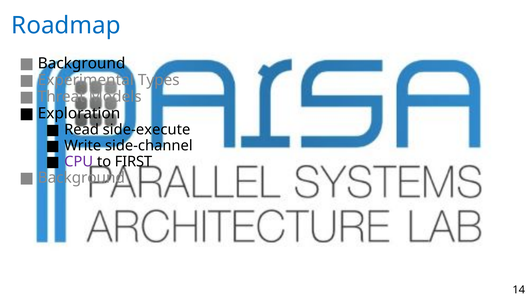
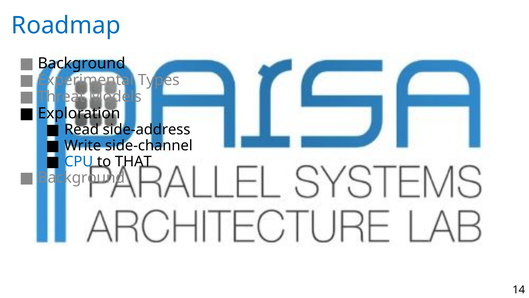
side-execute: side-execute -> side-address (147, 130)
CPU colour: purple -> blue (79, 161)
FIRST: FIRST -> THAT (133, 161)
